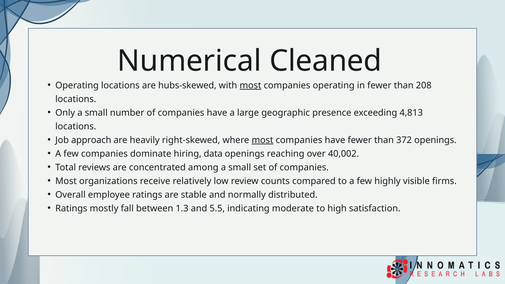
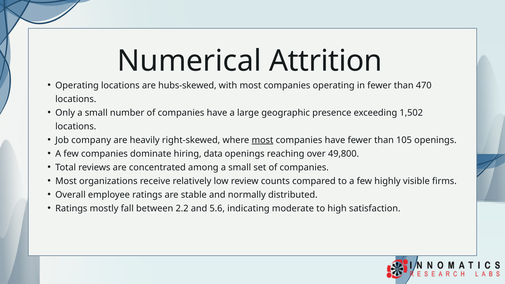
Cleaned: Cleaned -> Attrition (326, 61)
most underline: present -> none (250, 85)
208: 208 -> 470 (424, 85)
4,813: 4,813 -> 1,502 (411, 113)
approach: approach -> company (91, 140)
372: 372 -> 105 (404, 140)
40,002: 40,002 -> 49,800 (344, 154)
1.3: 1.3 -> 2.2 (182, 208)
5.5: 5.5 -> 5.6 (217, 208)
